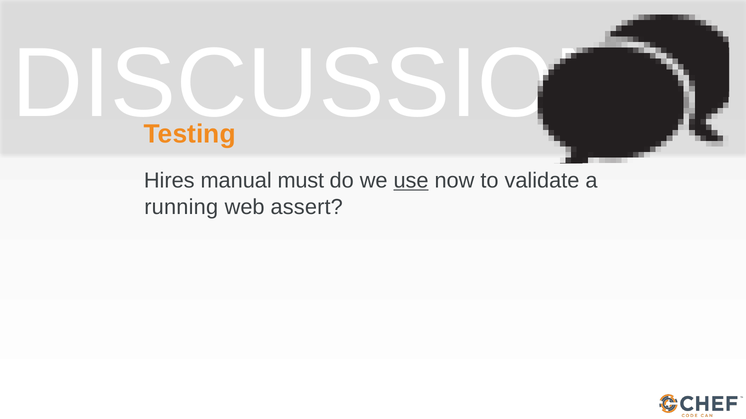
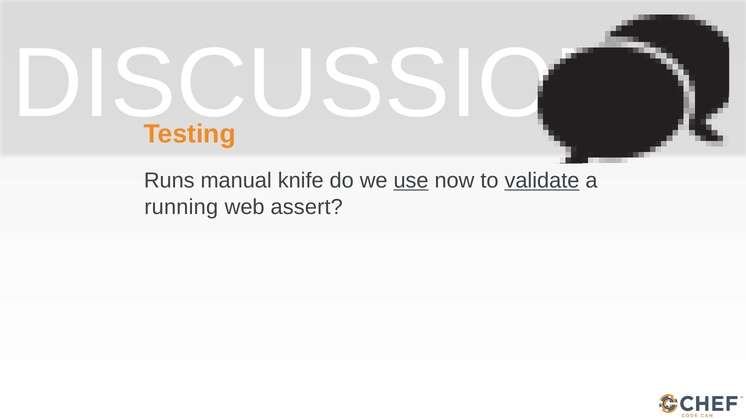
Hires: Hires -> Runs (169, 181)
must: must -> knife (301, 181)
validate underline: none -> present (542, 181)
